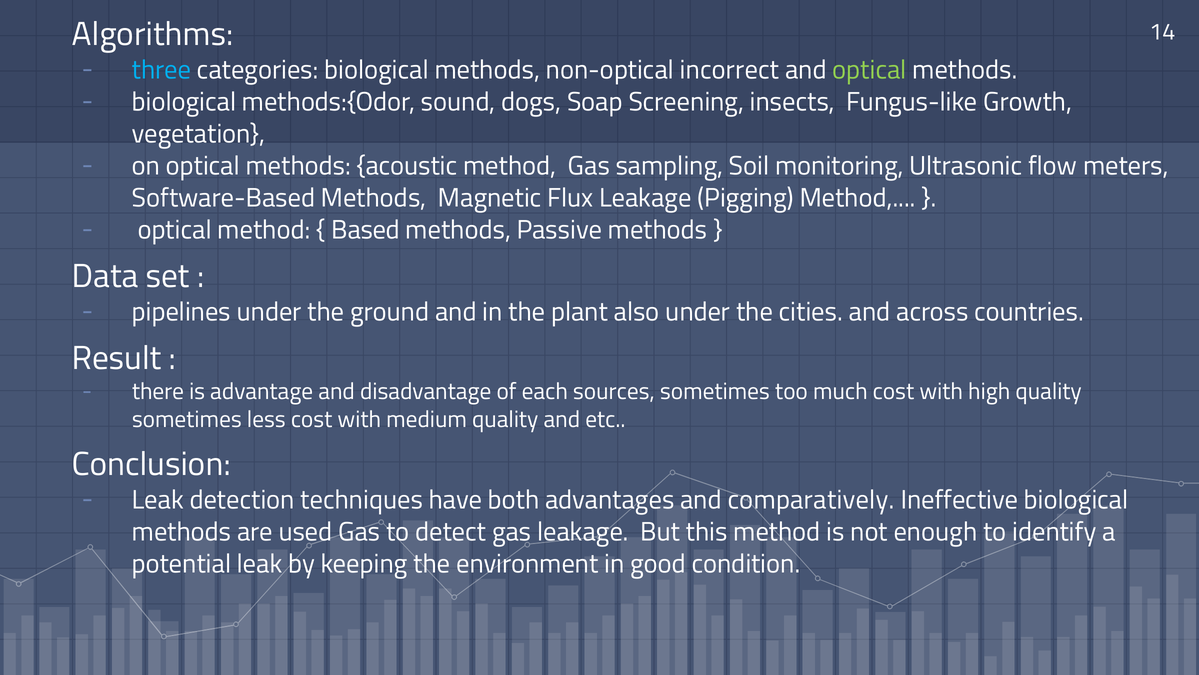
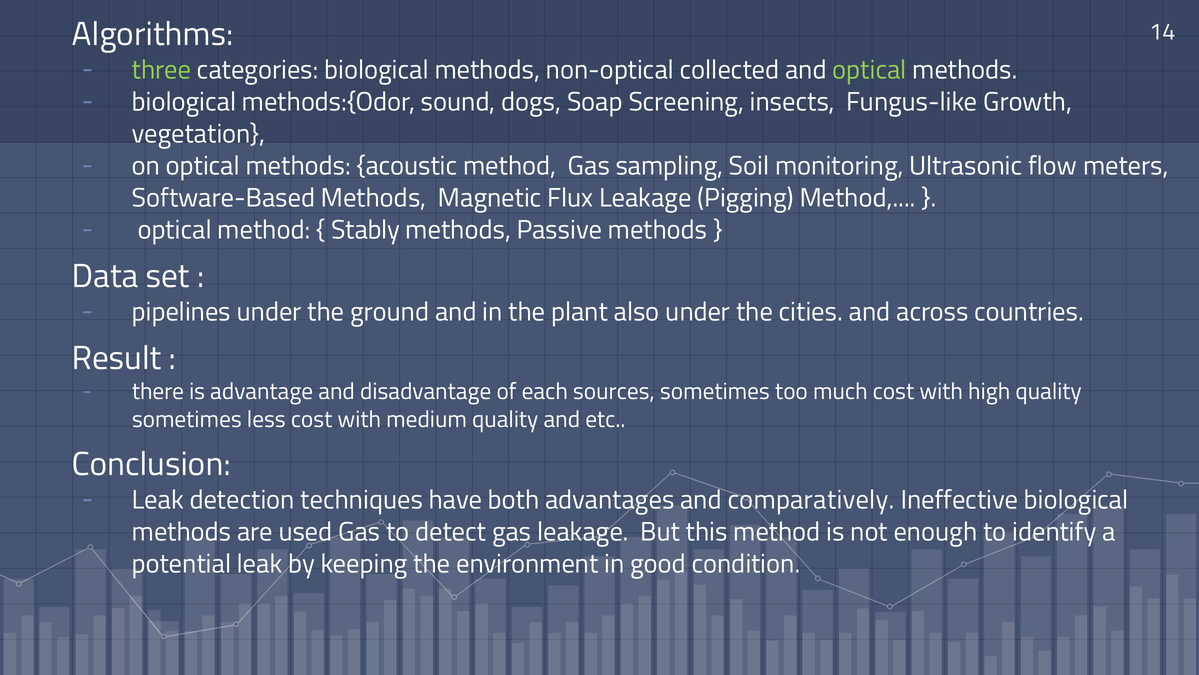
three colour: light blue -> light green (162, 70)
incorrect: incorrect -> collected (730, 70)
Based: Based -> Stably (366, 230)
